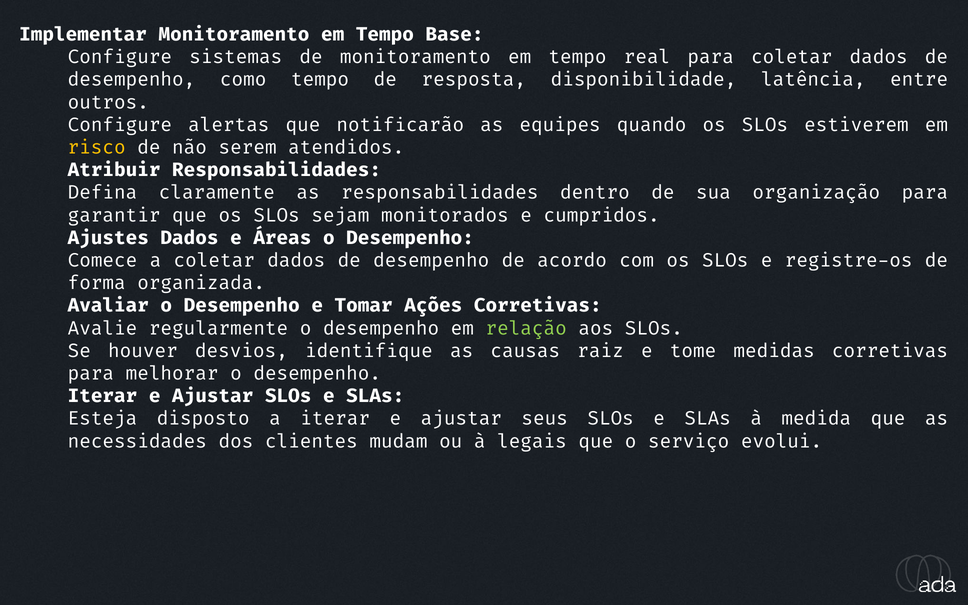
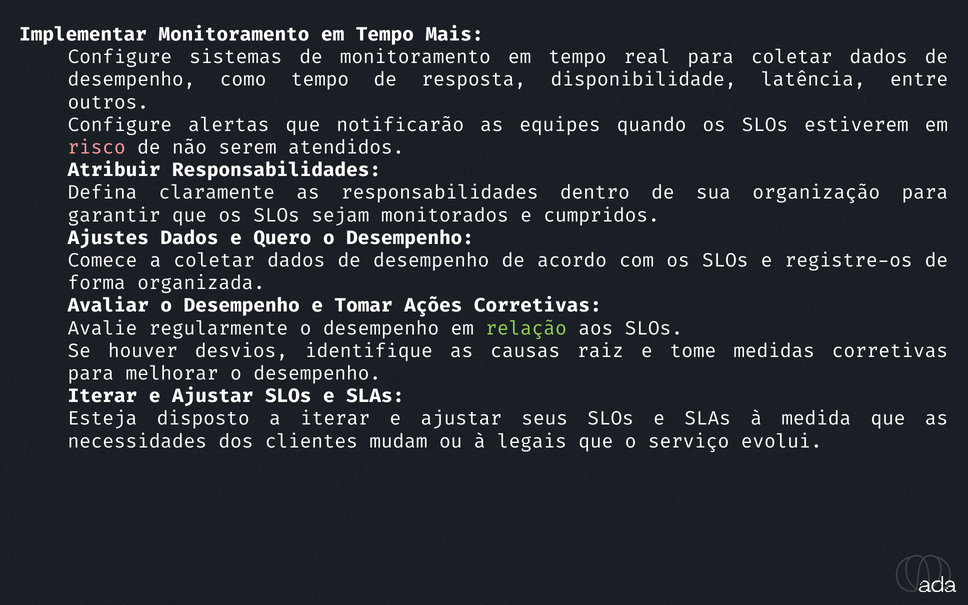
Base: Base -> Mais (455, 35)
risco colour: yellow -> pink (97, 148)
Áreas: Áreas -> Quero (282, 238)
